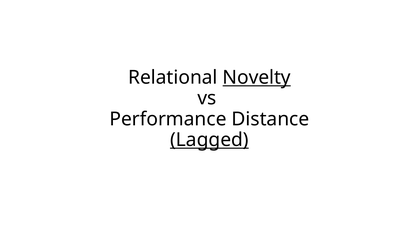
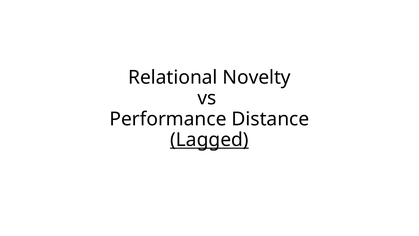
Novelty underline: present -> none (257, 77)
